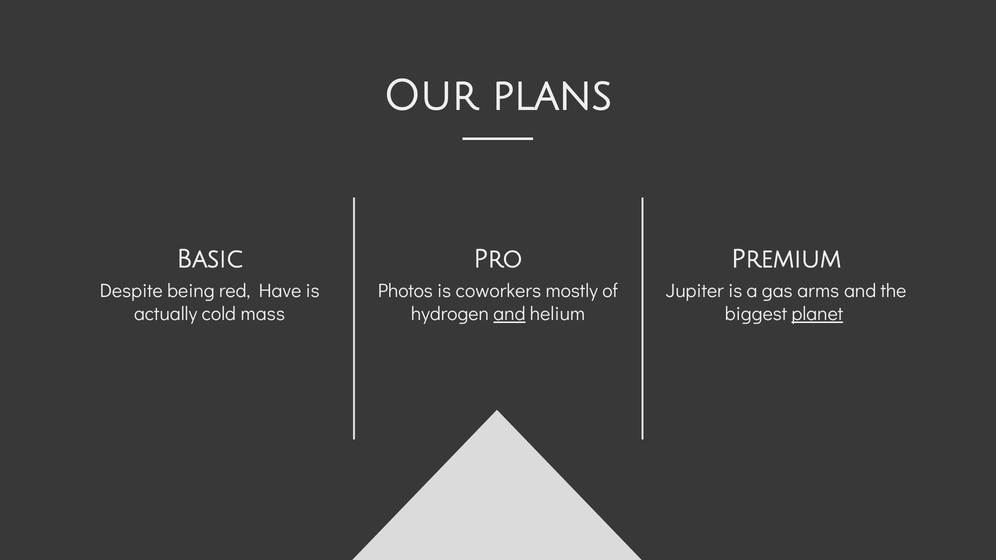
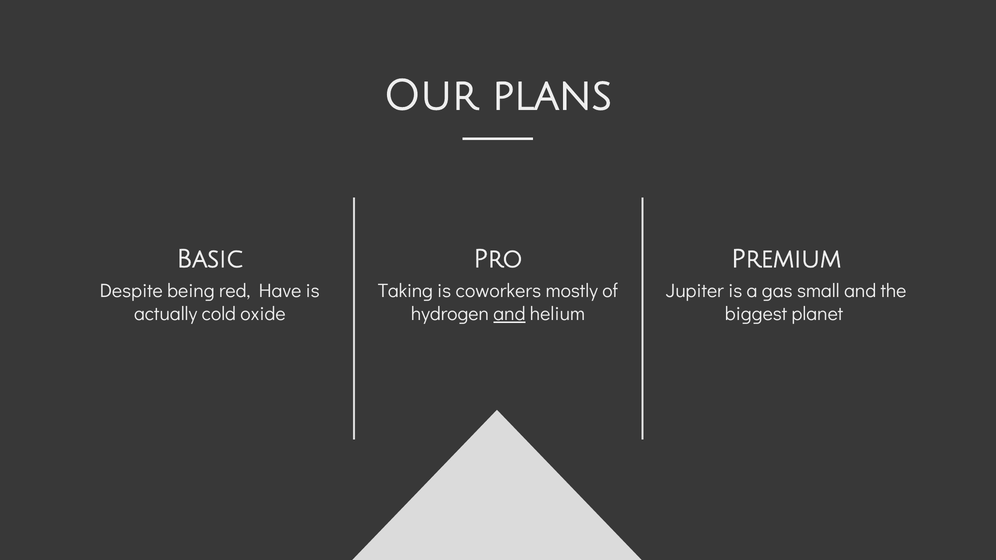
Photos: Photos -> Taking (405, 291)
arms: arms -> small (818, 291)
mass: mass -> oxide (263, 314)
planet underline: present -> none (817, 314)
